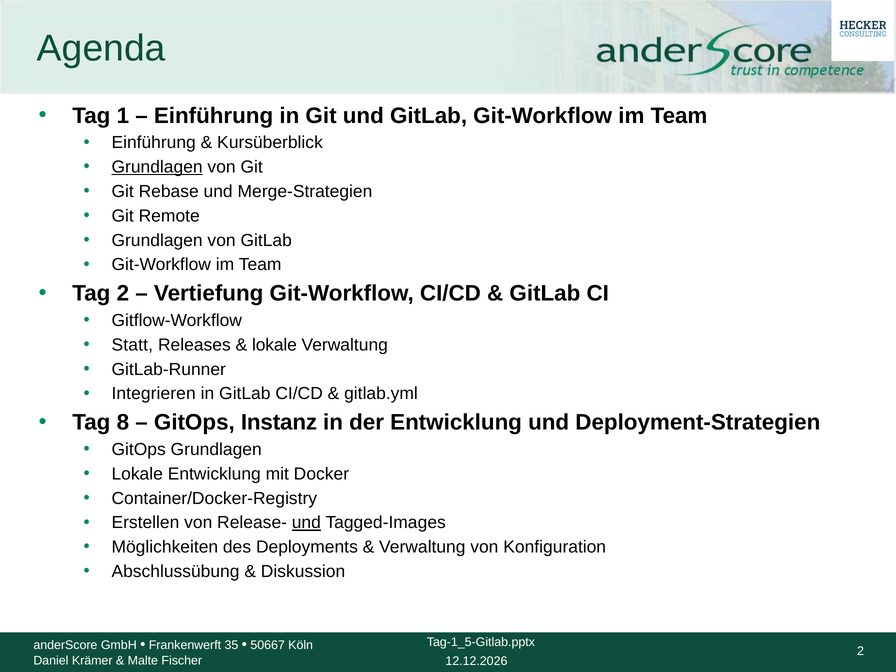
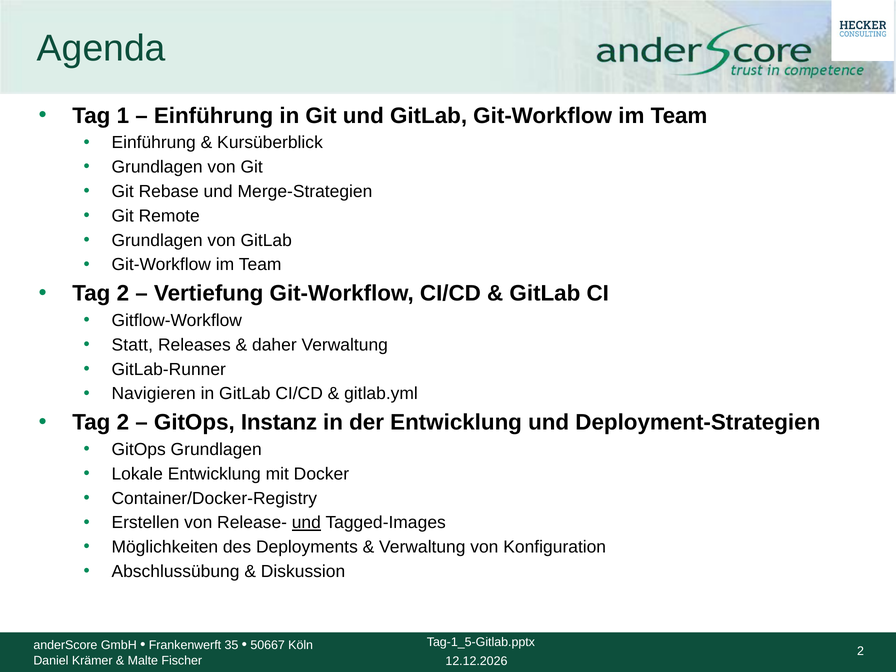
Grundlagen underline: present -> none (157, 167)
lokale: lokale -> daher (274, 345)
Integrieren: Integrieren -> Navigieren (154, 394)
8: 8 -> 2 (123, 422)
